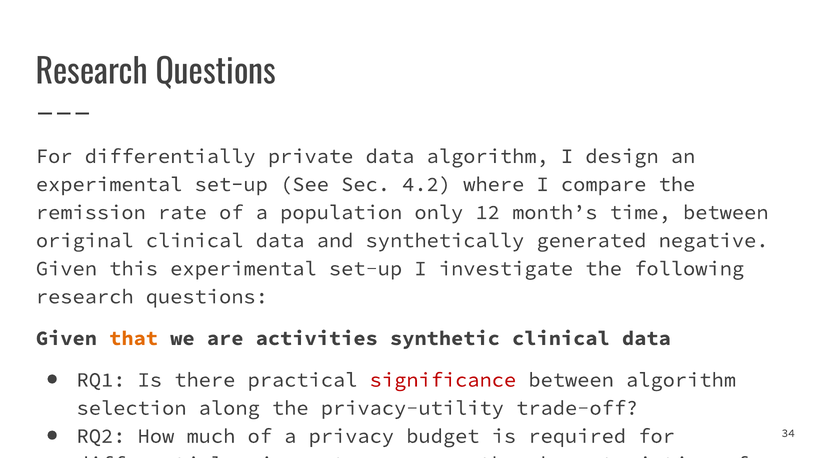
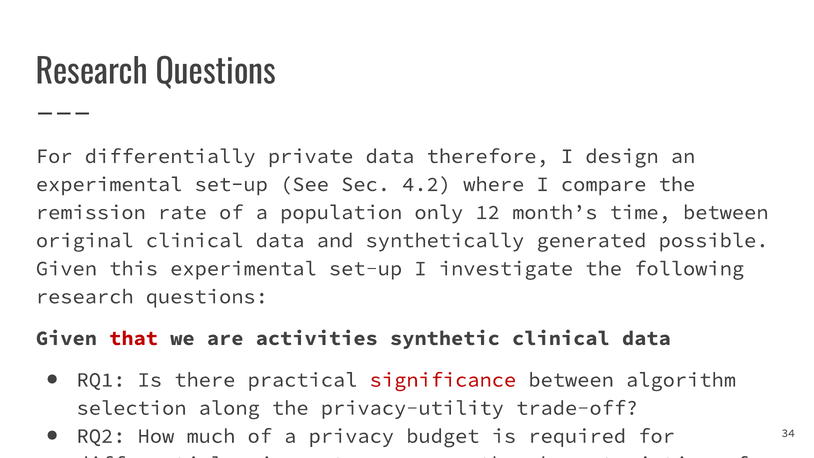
data algorithm: algorithm -> therefore (488, 156)
negative: negative -> possible (714, 240)
that colour: orange -> red (134, 338)
